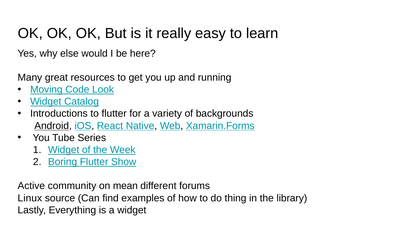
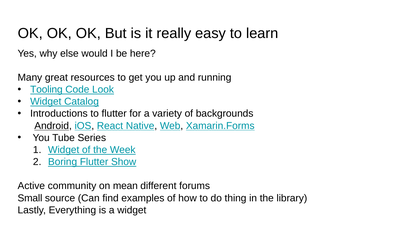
Moving: Moving -> Tooling (46, 90)
Linux: Linux -> Small (30, 198)
